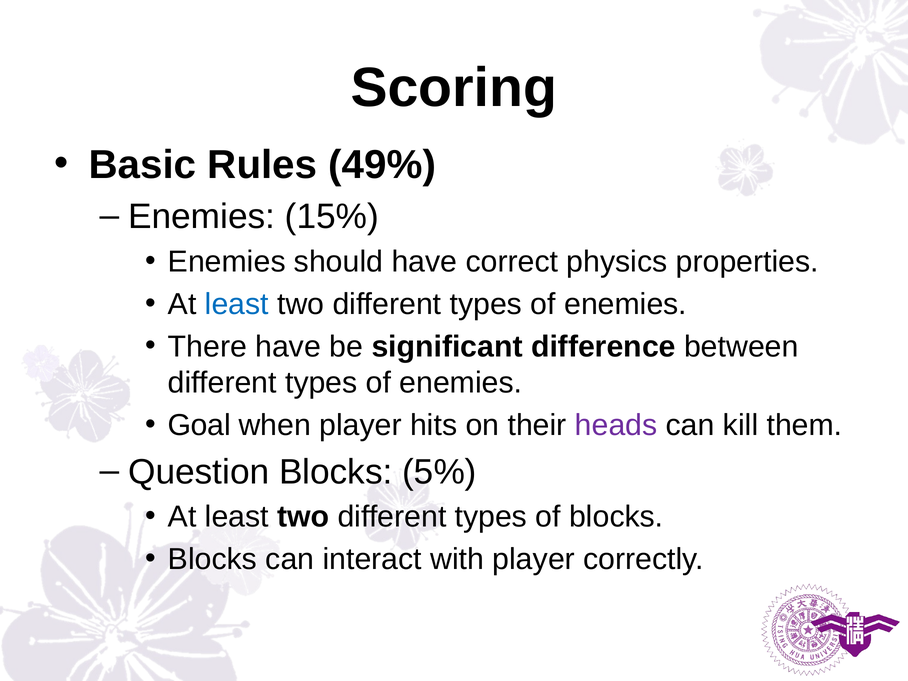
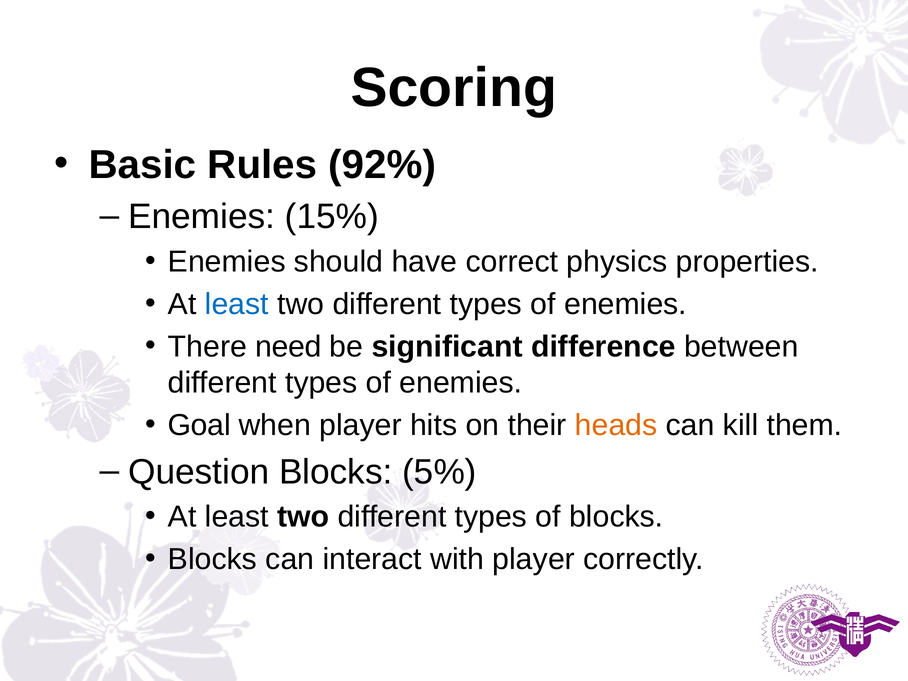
49%: 49% -> 92% (382, 165)
There have: have -> need (288, 347)
heads colour: purple -> orange (616, 425)
